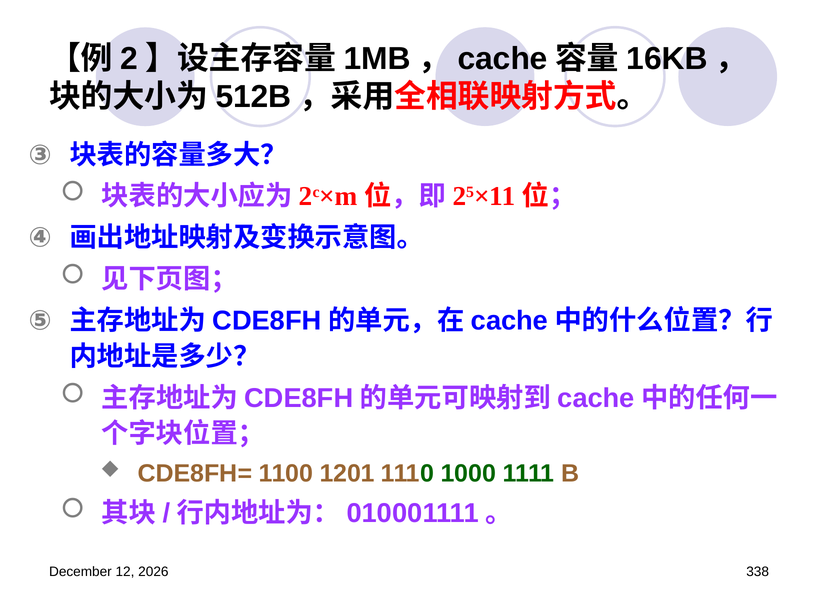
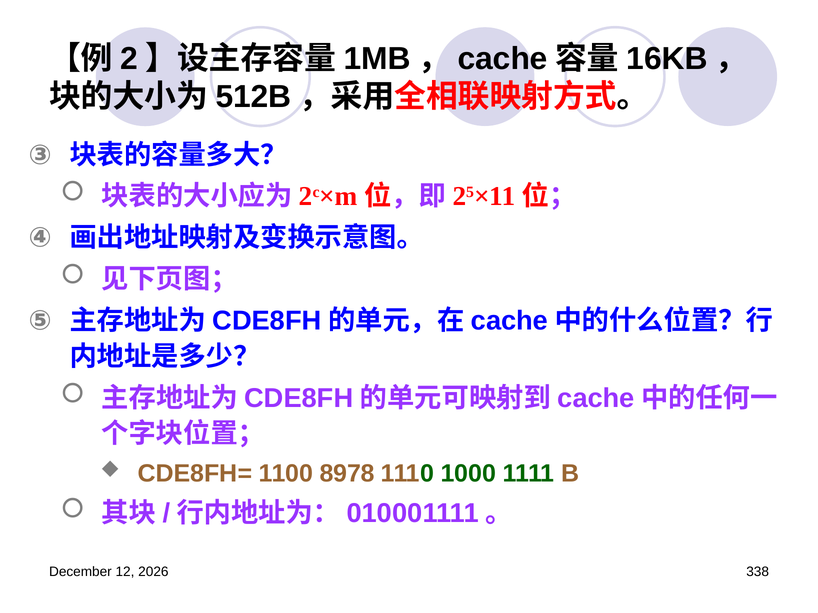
1201: 1201 -> 8978 (347, 474)
